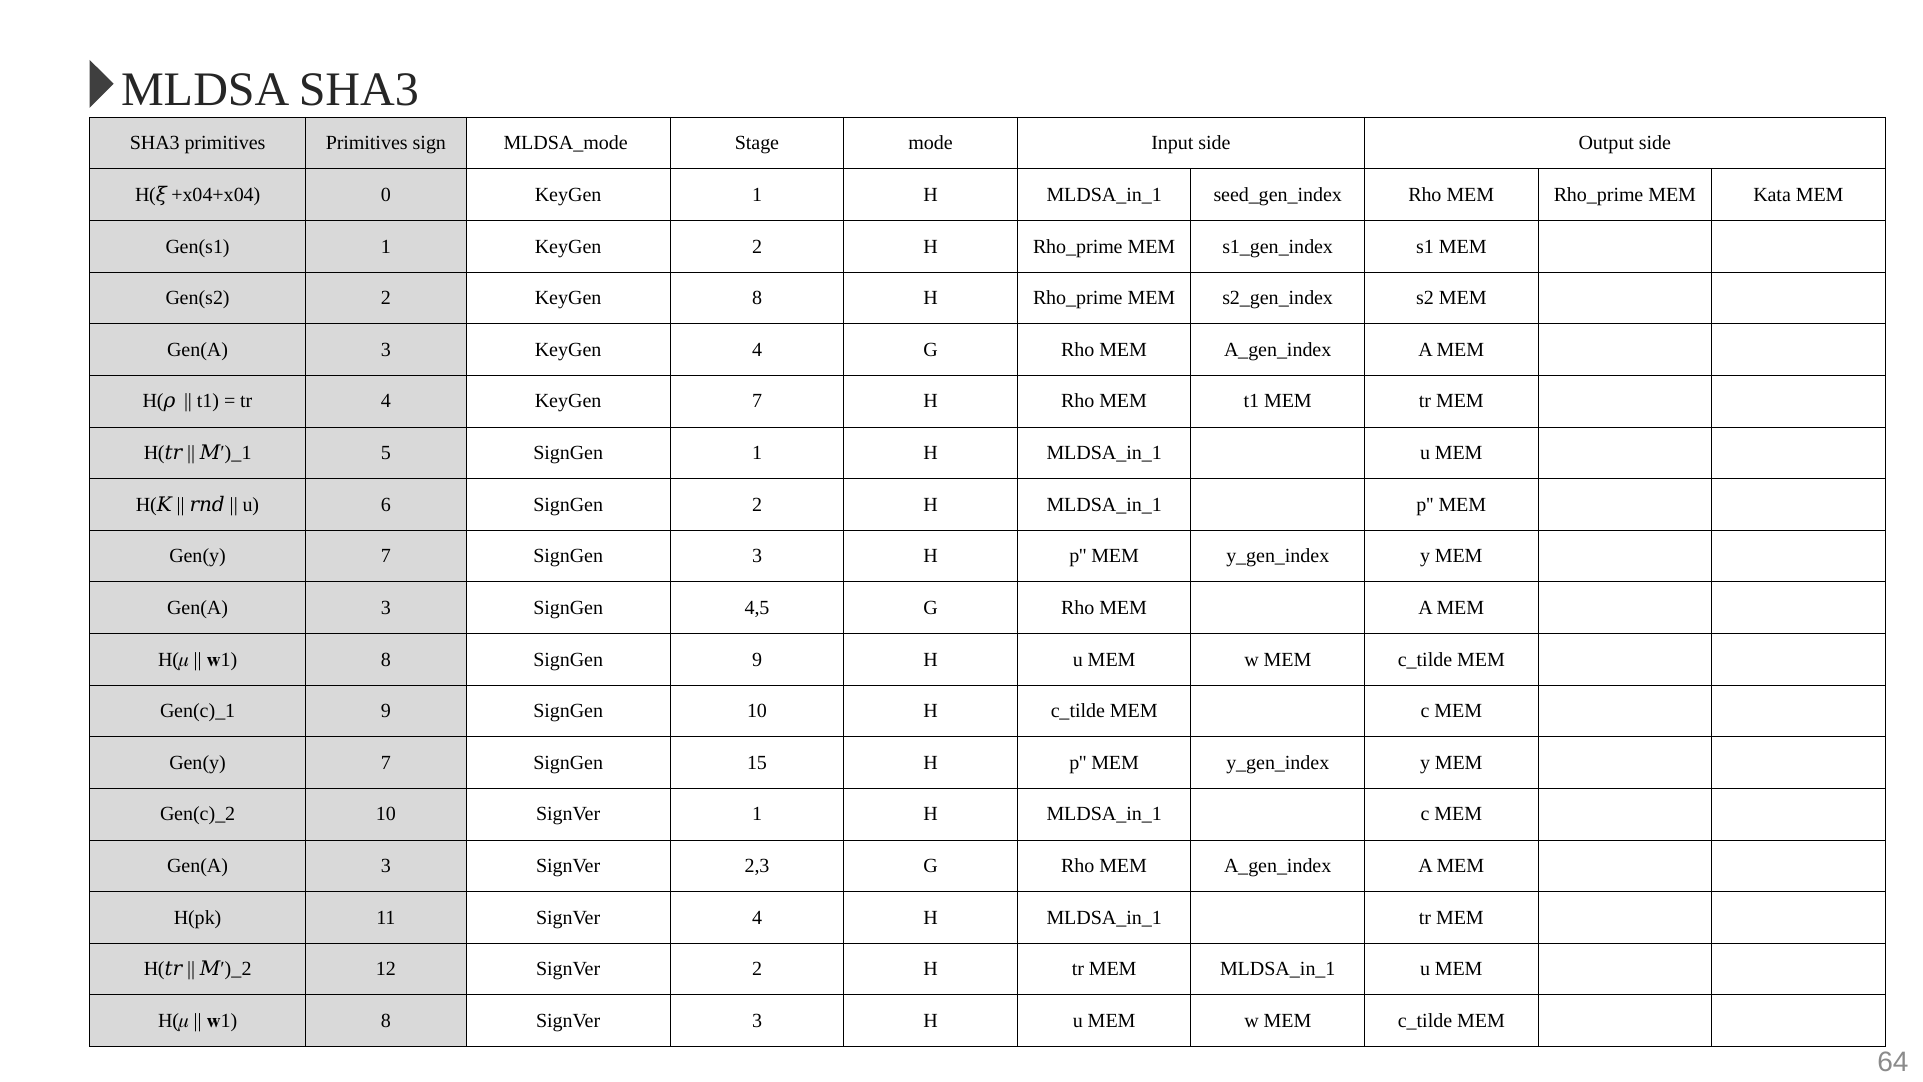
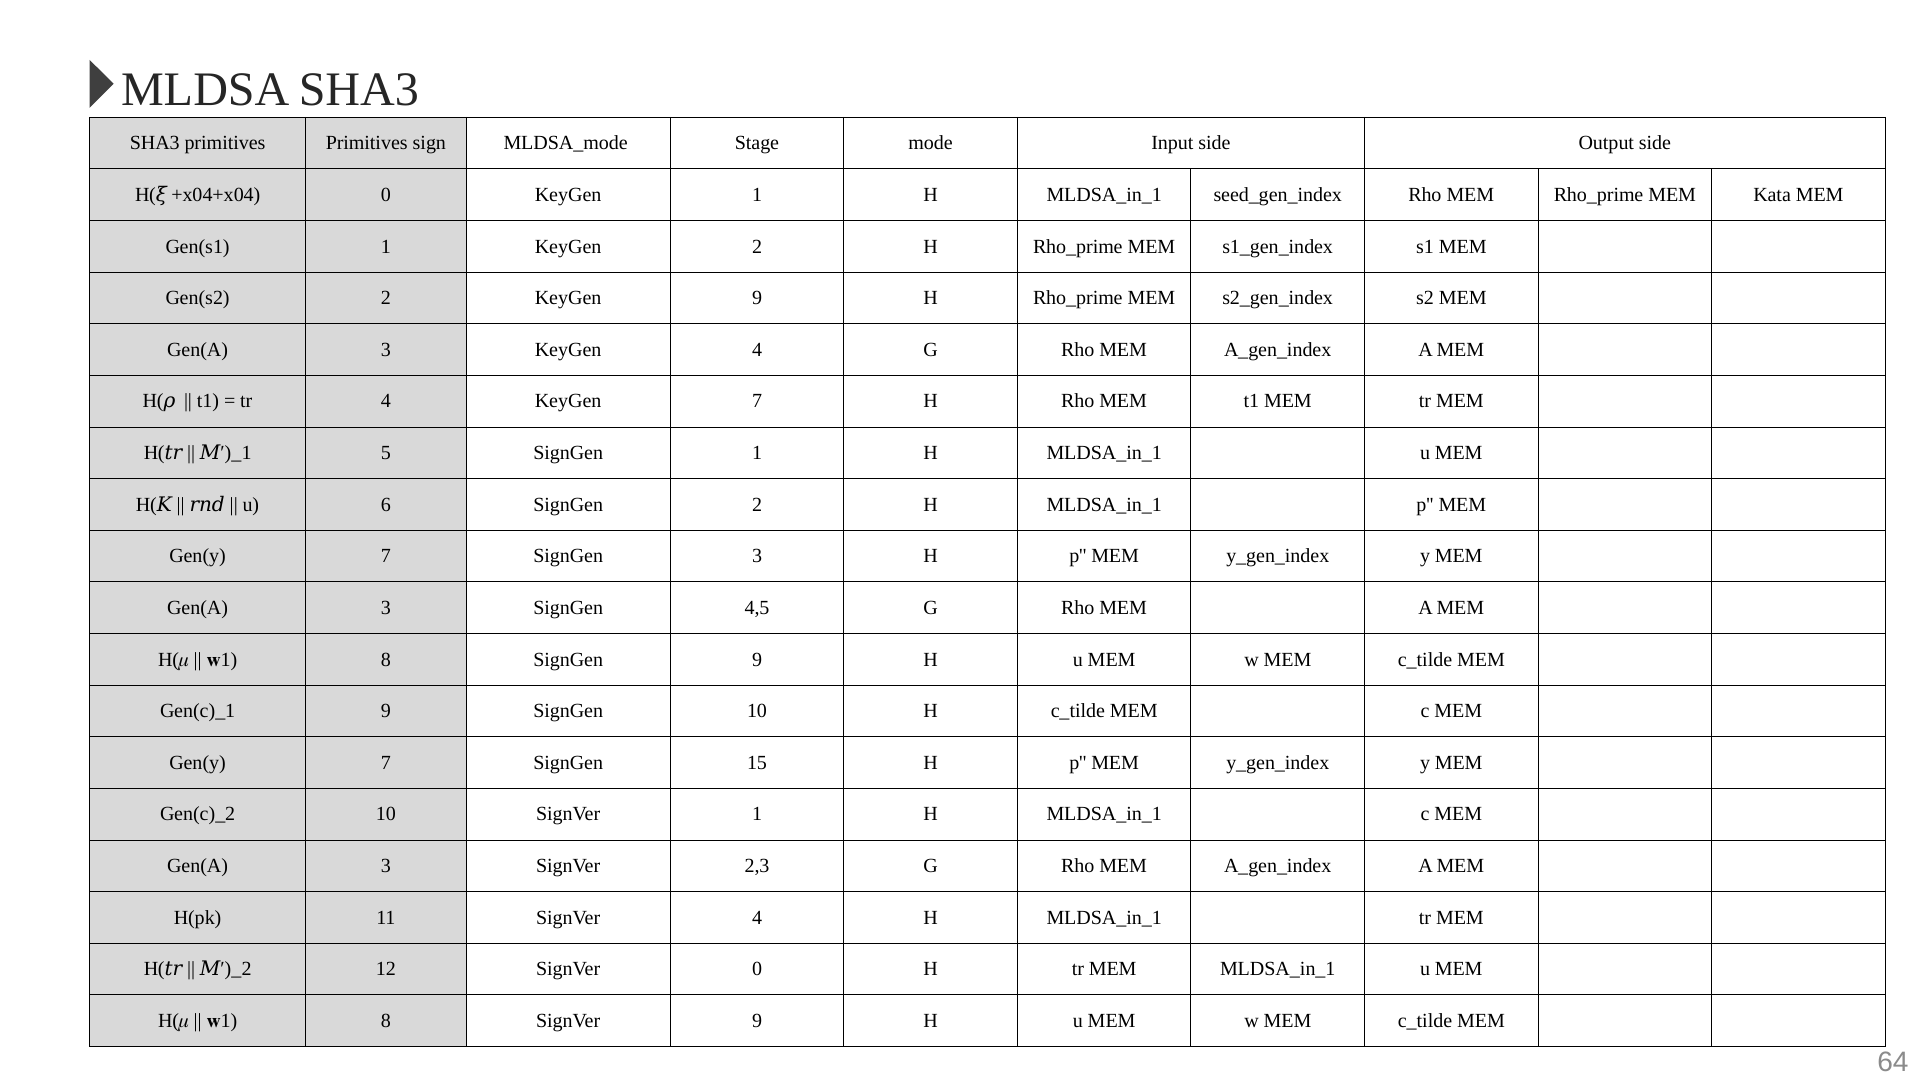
KeyGen 8: 8 -> 9 (757, 298)
SignVer 2: 2 -> 0 (757, 969)
SignVer 3: 3 -> 9 (757, 1021)
